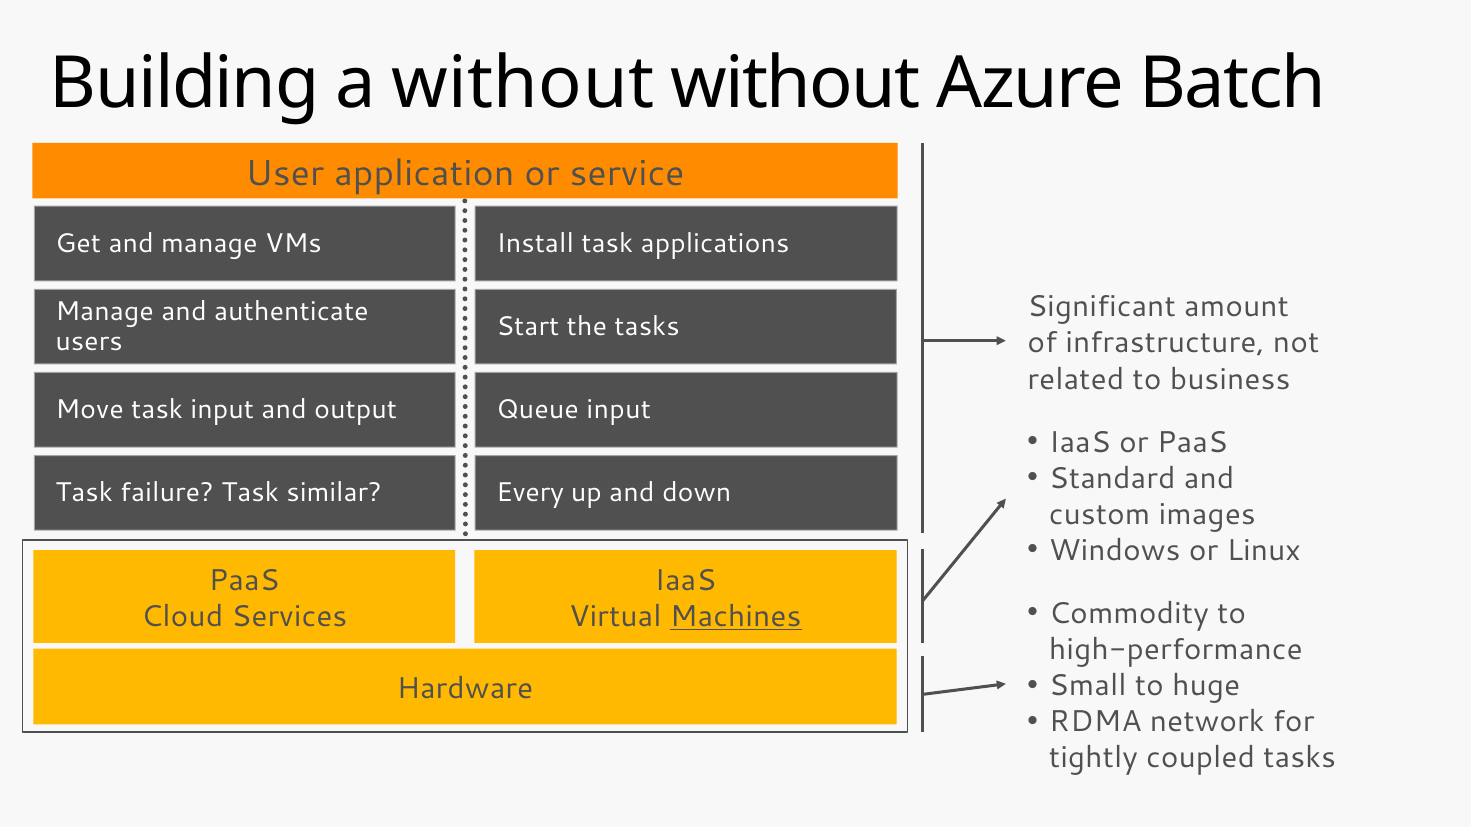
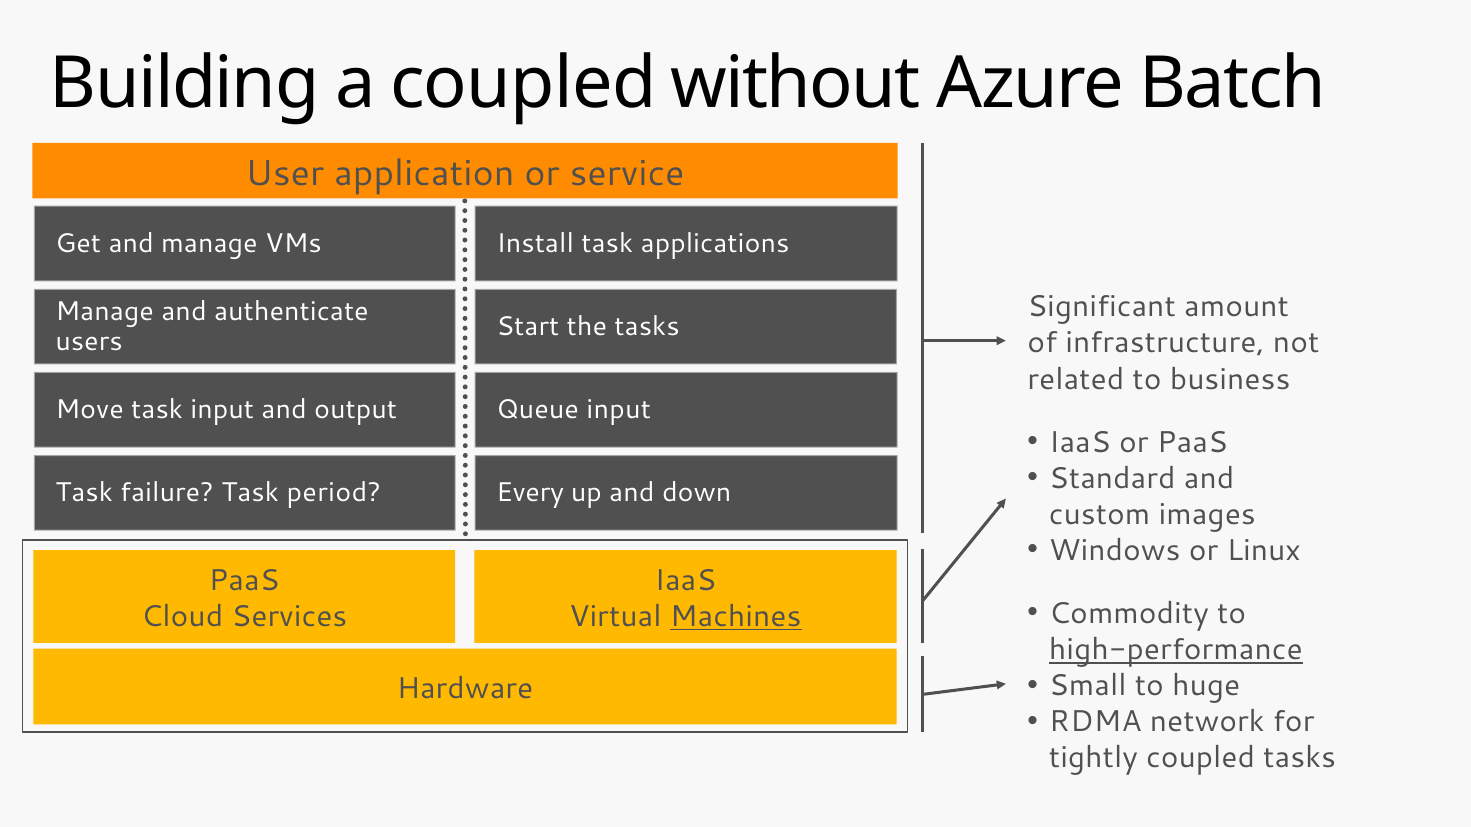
a without: without -> coupled (523, 84)
similar: similar -> period (334, 493)
high-performance underline: none -> present (1176, 650)
